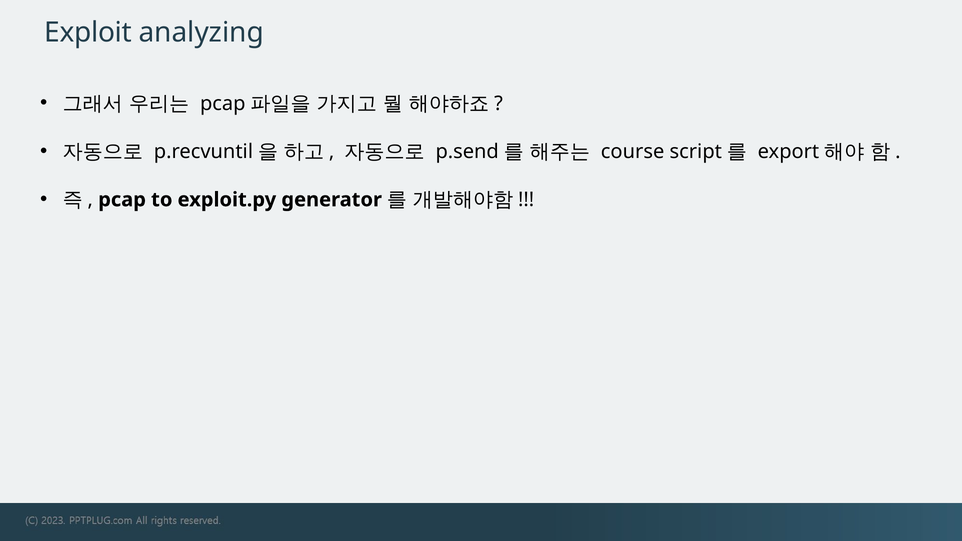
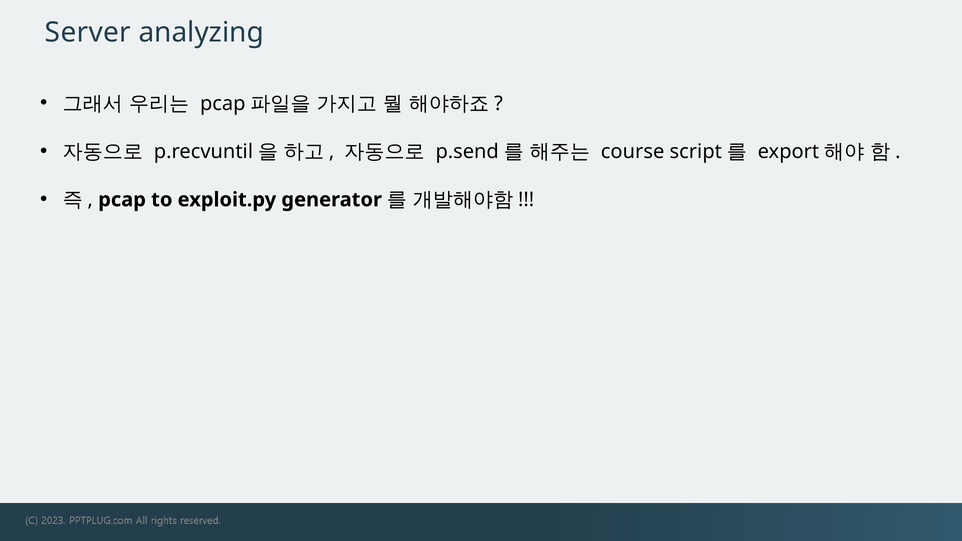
Exploit: Exploit -> Server (88, 32)
